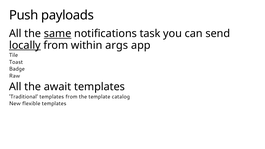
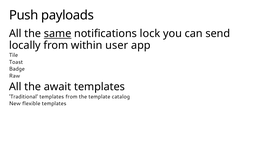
task: task -> lock (150, 34)
locally underline: present -> none (25, 45)
args: args -> user (117, 45)
